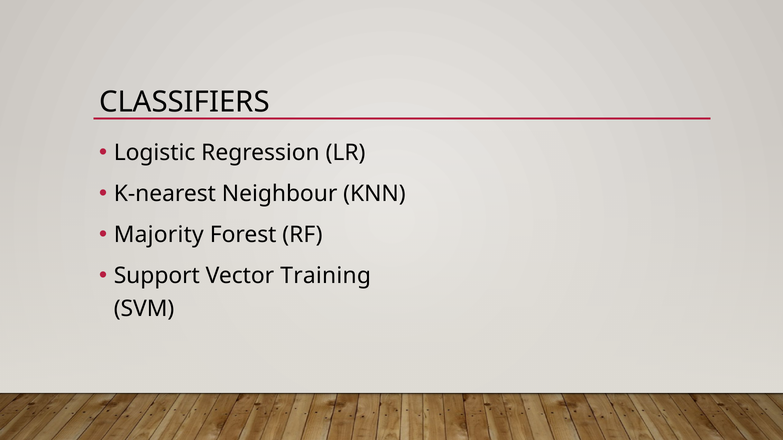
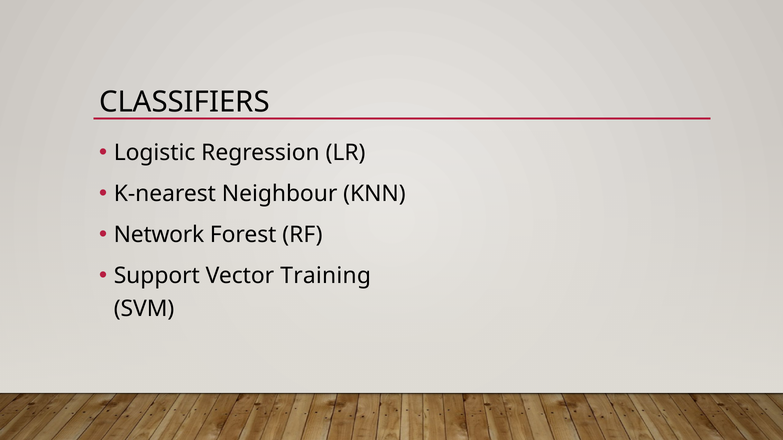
Majority: Majority -> Network (159, 235)
